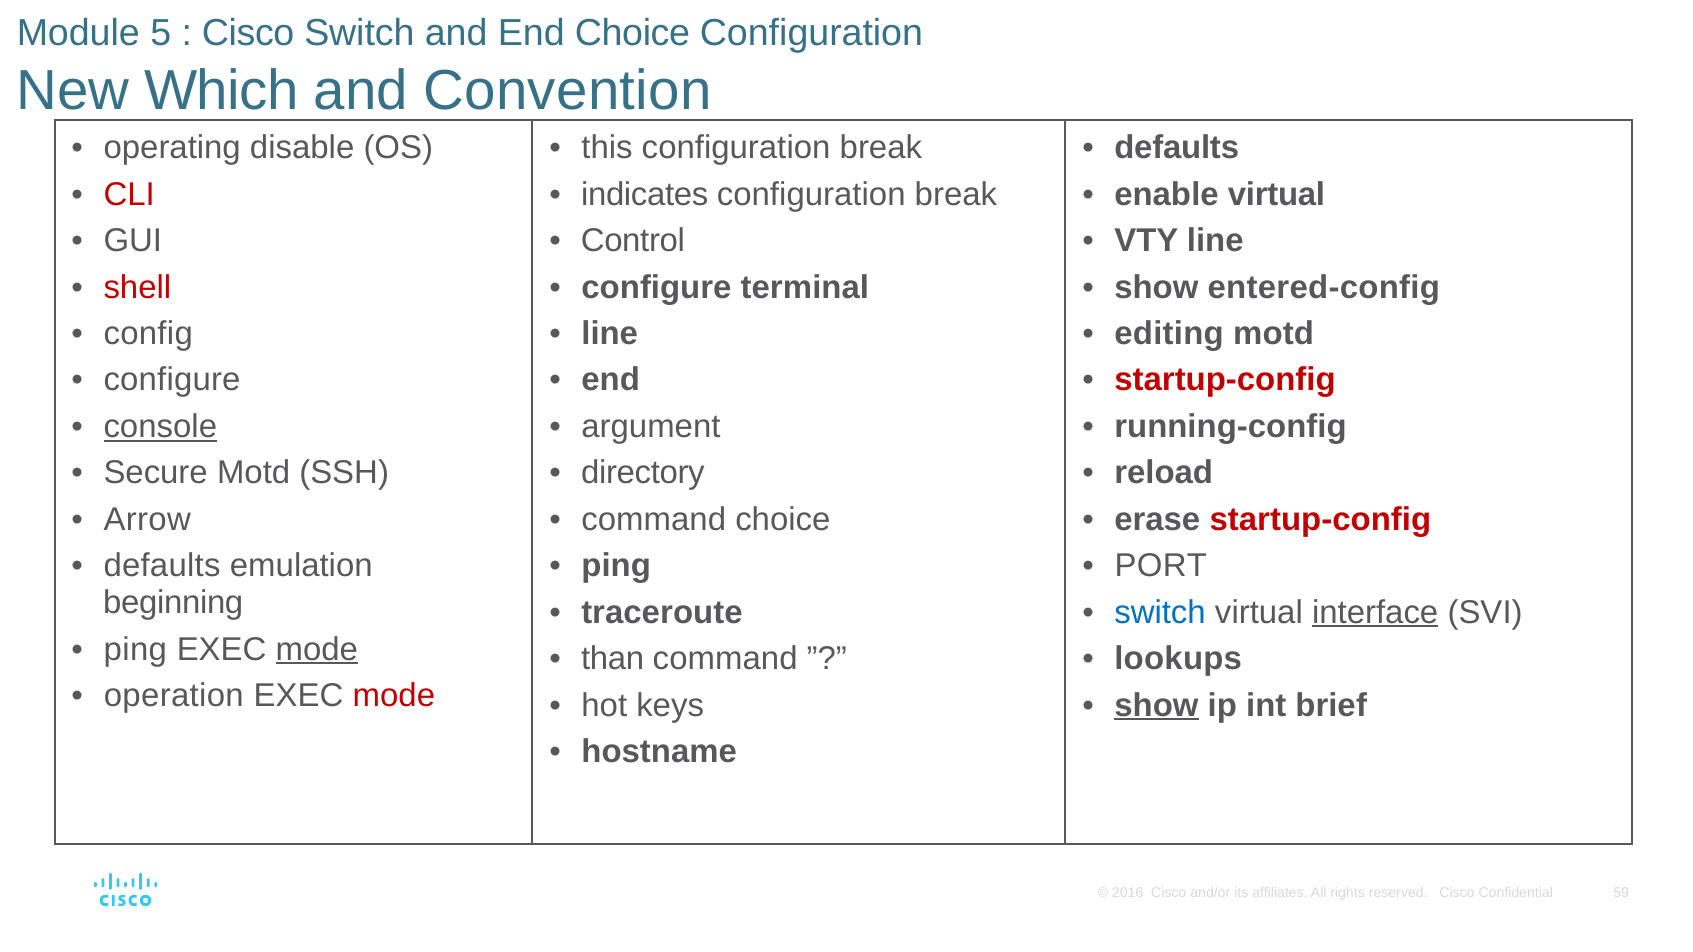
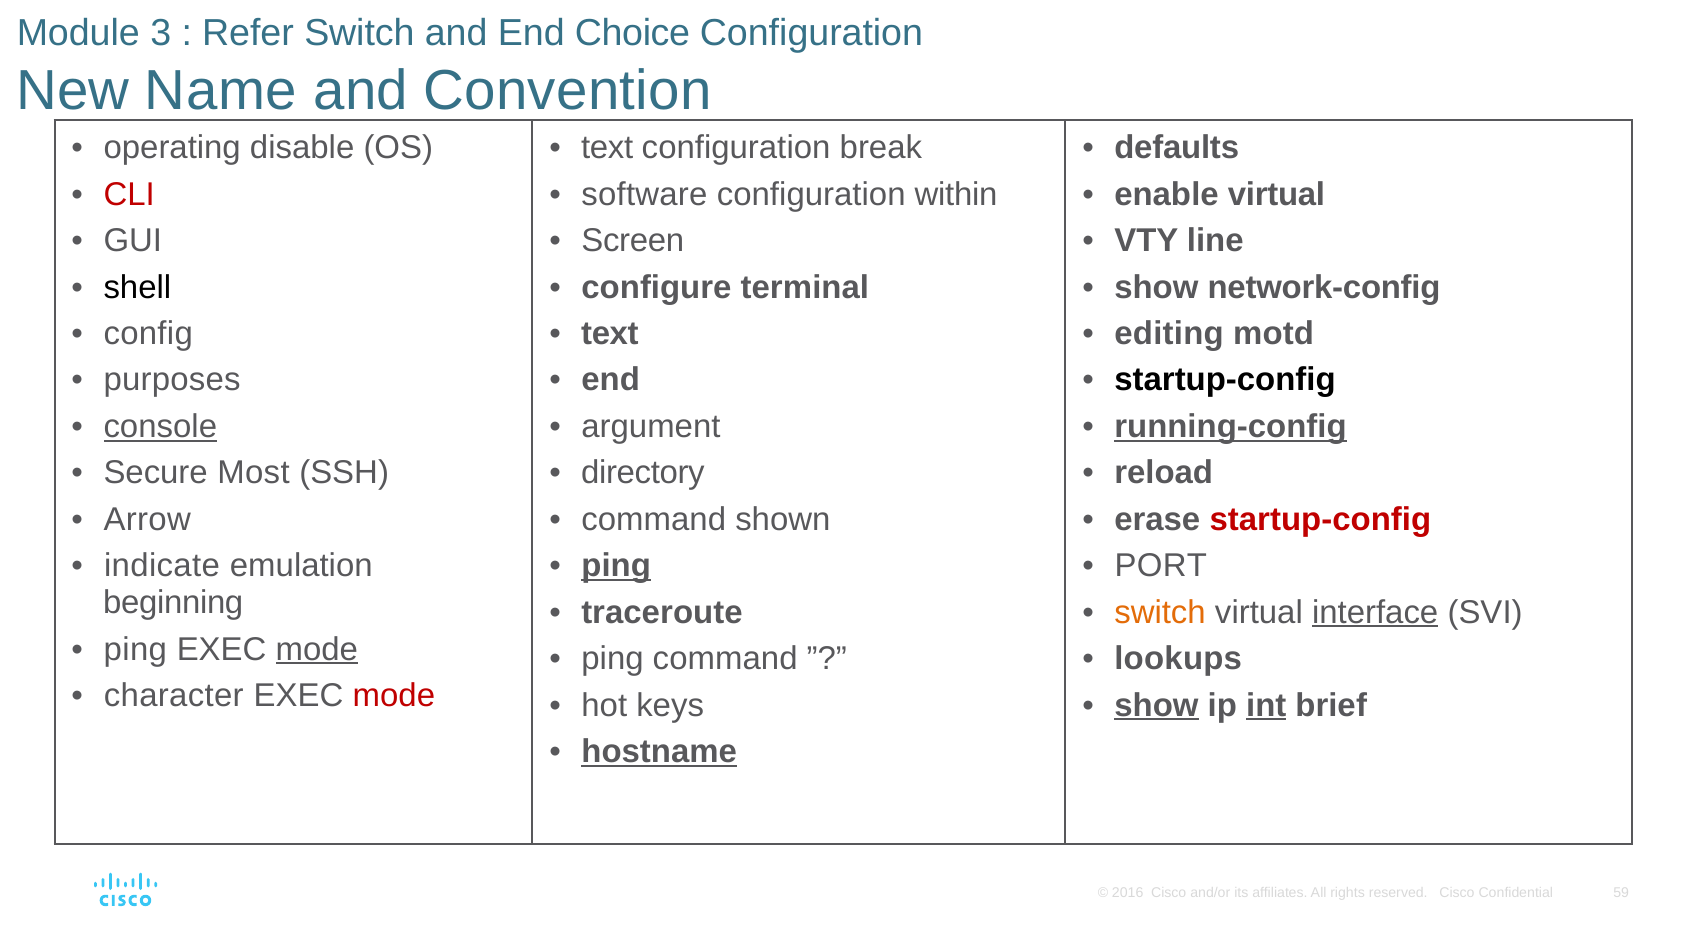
5: 5 -> 3 (161, 33)
Cisco: Cisco -> Refer (248, 33)
Which: Which -> Name (221, 91)
this: this -> text (607, 148)
indicates: indicates -> software (644, 194)
break: break -> within (956, 194)
Control: Control -> Screen (633, 241)
shell colour: red -> black (137, 287)
entered-config: entered-config -> network-config (1324, 287)
line: line -> text (610, 334)
configure: configure -> purposes (172, 380)
startup-config colour: red -> black (1225, 380)
running-config underline: none -> present (1230, 427)
Secure Motd: Motd -> Most (254, 473)
command choice: choice -> shown (783, 520)
defaults: defaults -> indicate (162, 566)
ping underline: none -> present (616, 566)
switch colour: blue -> orange (1160, 613)
than: than -> ping (613, 659)
operation: operation -> character (174, 696)
int underline: none -> present (1266, 705)
hostname underline: none -> present (659, 752)
